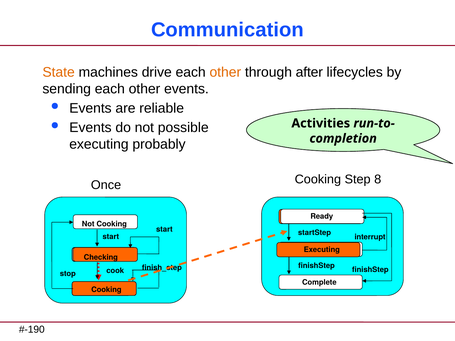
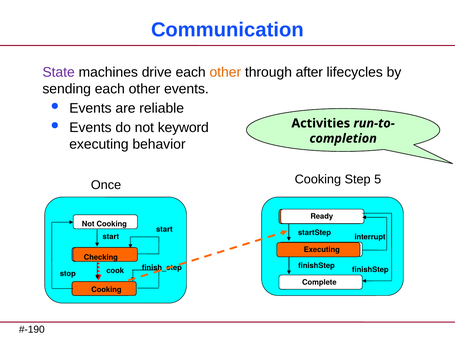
State colour: orange -> purple (59, 72)
possible: possible -> keyword (183, 128)
probably: probably -> behavior (159, 144)
8: 8 -> 5 (378, 180)
